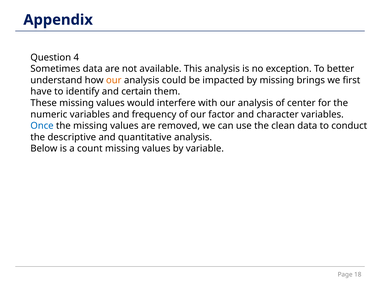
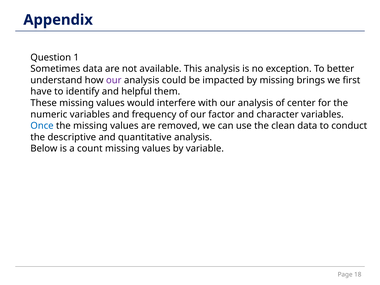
4: 4 -> 1 (76, 57)
our colour: orange -> purple (114, 80)
certain: certain -> helpful (137, 92)
